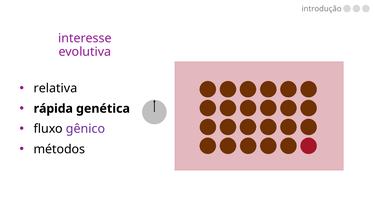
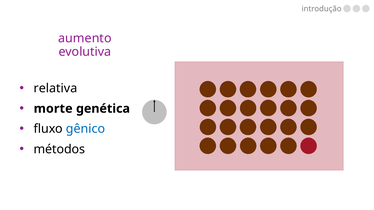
interesse: interesse -> aumento (85, 38)
rápida: rápida -> morte (53, 109)
gênico colour: purple -> blue (85, 129)
